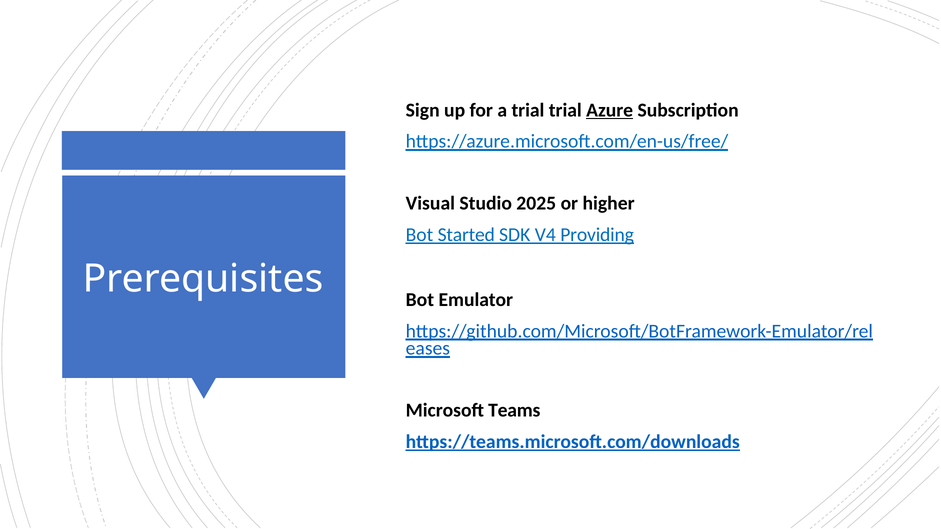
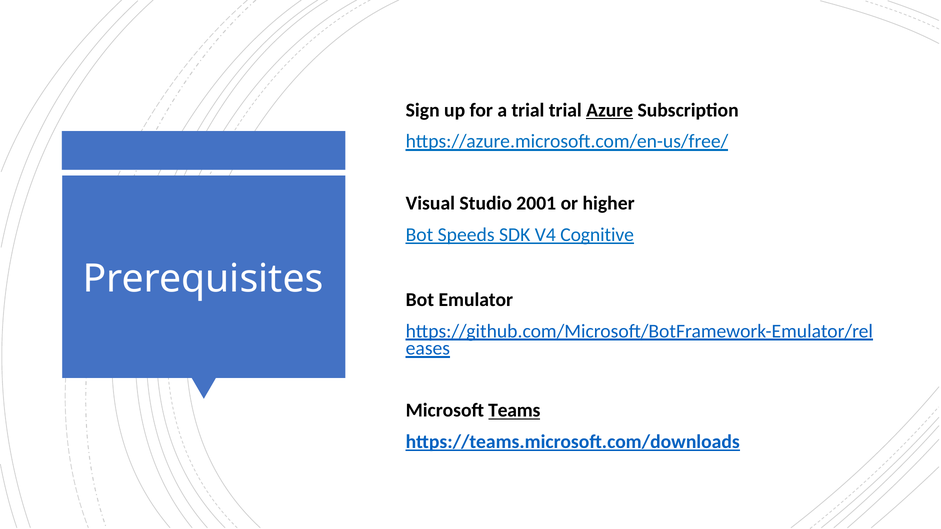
2025: 2025 -> 2001 (536, 204)
Started: Started -> Speeds (466, 235)
Providing: Providing -> Cognitive (597, 235)
Teams underline: none -> present (514, 411)
